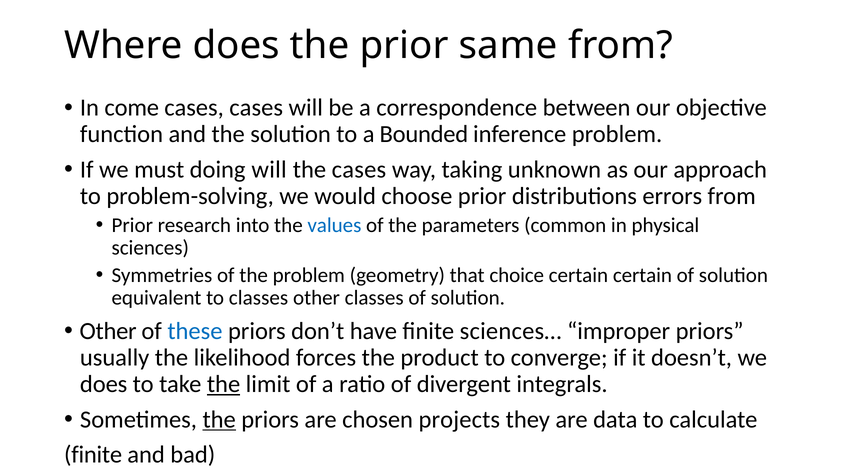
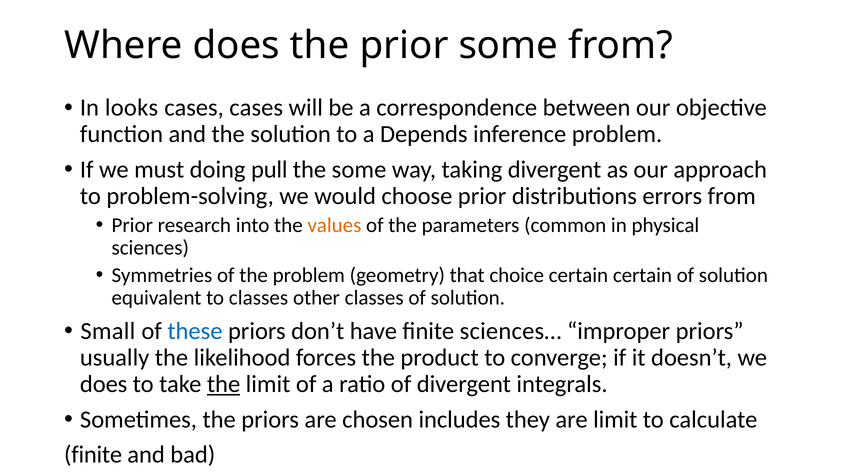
prior same: same -> some (508, 46)
come: come -> looks (132, 108)
Bounded: Bounded -> Depends (424, 134)
doing will: will -> pull (269, 170)
the cases: cases -> some (359, 170)
taking unknown: unknown -> divergent (555, 170)
values colour: blue -> orange (334, 225)
Other: Other -> Small (108, 331)
the underline: present -> none (219, 419)
projects: projects -> includes (459, 419)
are data: data -> limit (615, 419)
